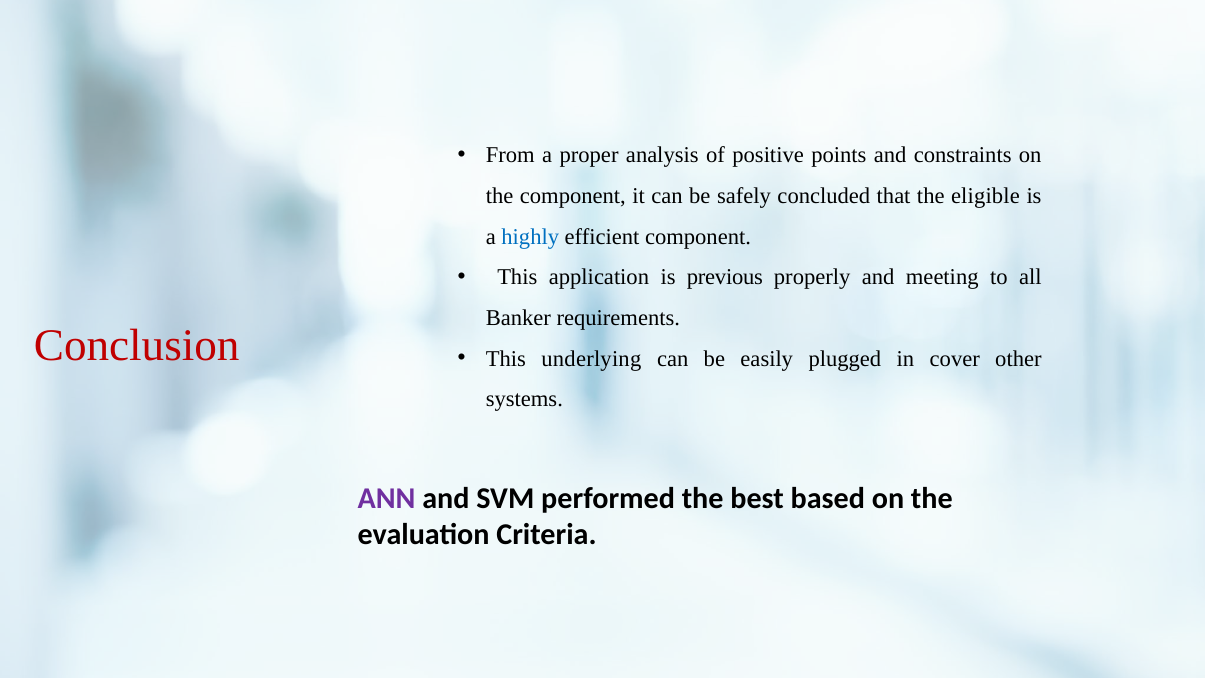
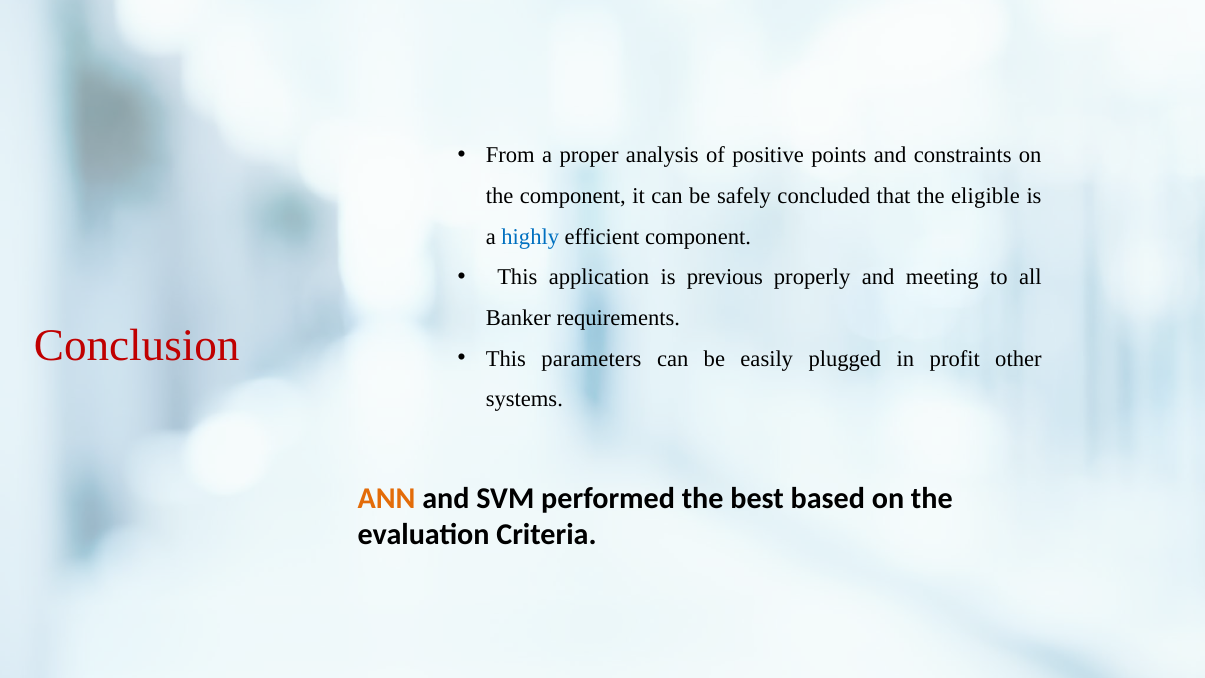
underlying: underlying -> parameters (591, 358)
cover: cover -> profit (955, 358)
ANN colour: purple -> orange (387, 498)
